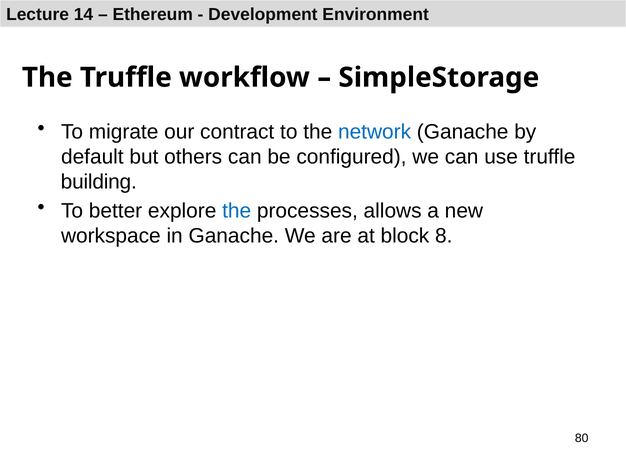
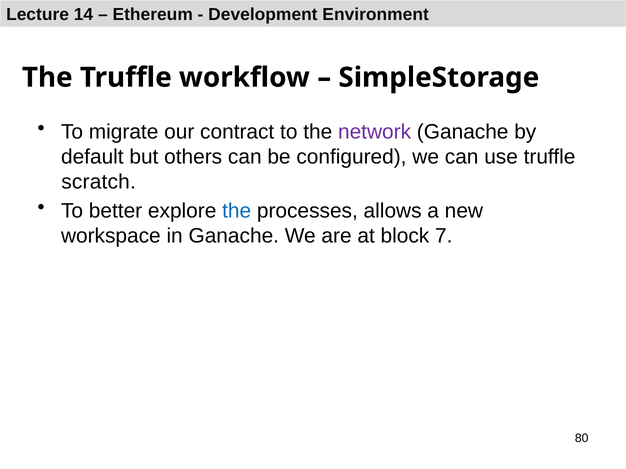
network colour: blue -> purple (375, 132)
building: building -> scratch (99, 182)
8: 8 -> 7 (444, 236)
